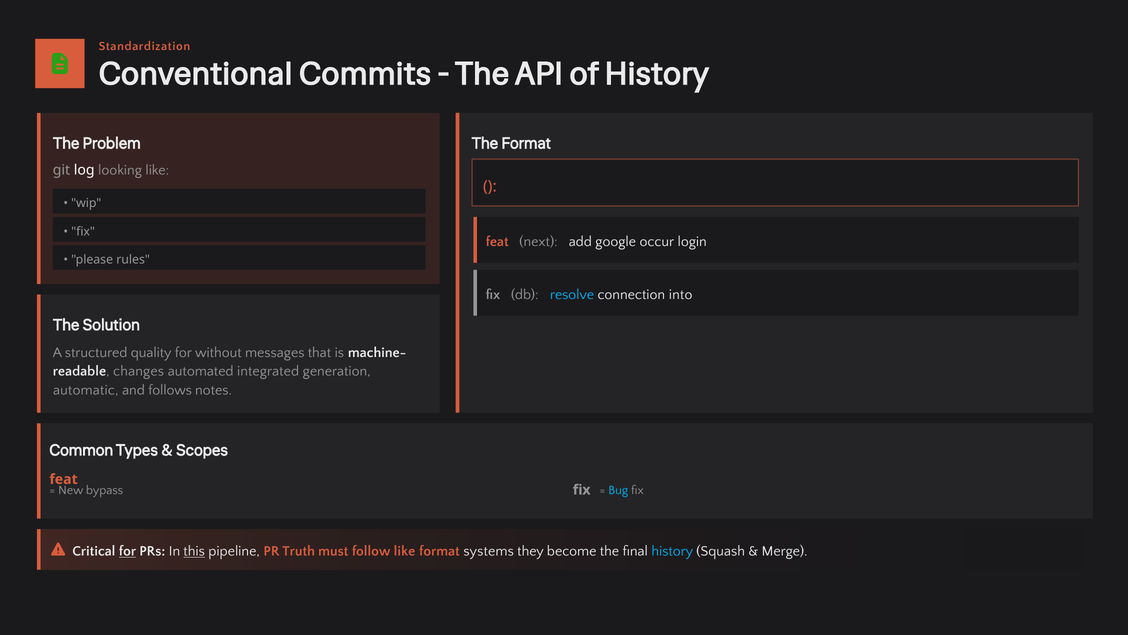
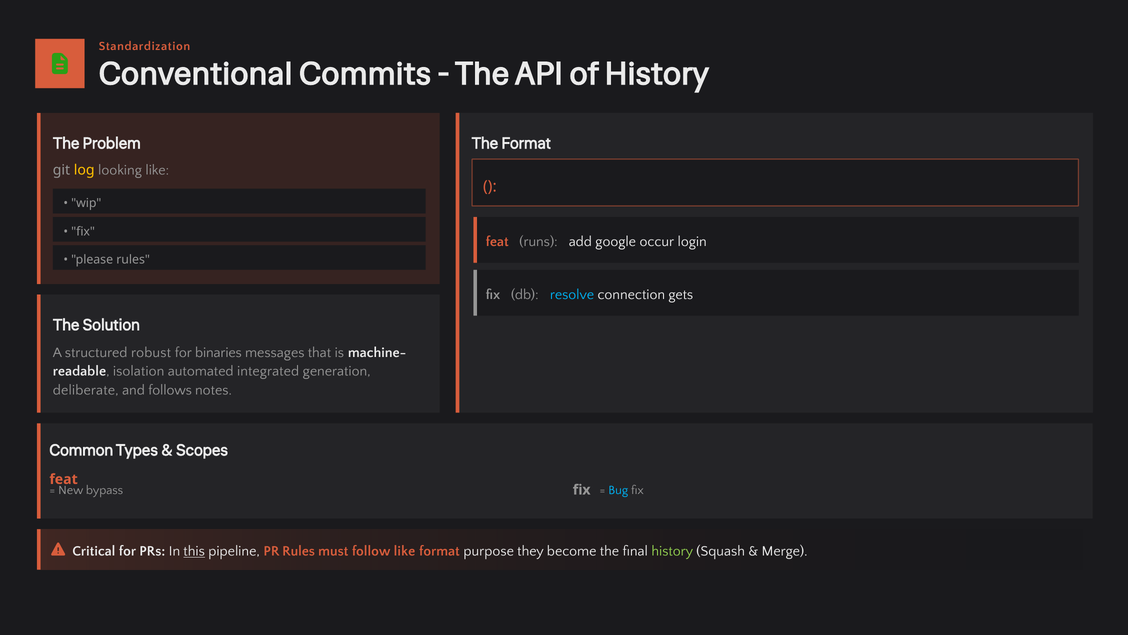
log colour: white -> yellow (84, 170)
next: next -> runs (538, 241)
into: into -> gets (681, 294)
quality: quality -> robust (151, 352)
without: without -> binaries (218, 352)
changes: changes -> isolation (139, 371)
automatic: automatic -> deliberate (86, 390)
for underline: present -> none (128, 551)
PR Truth: Truth -> Rules (299, 551)
systems: systems -> purpose (489, 551)
history colour: light blue -> light green (672, 551)
